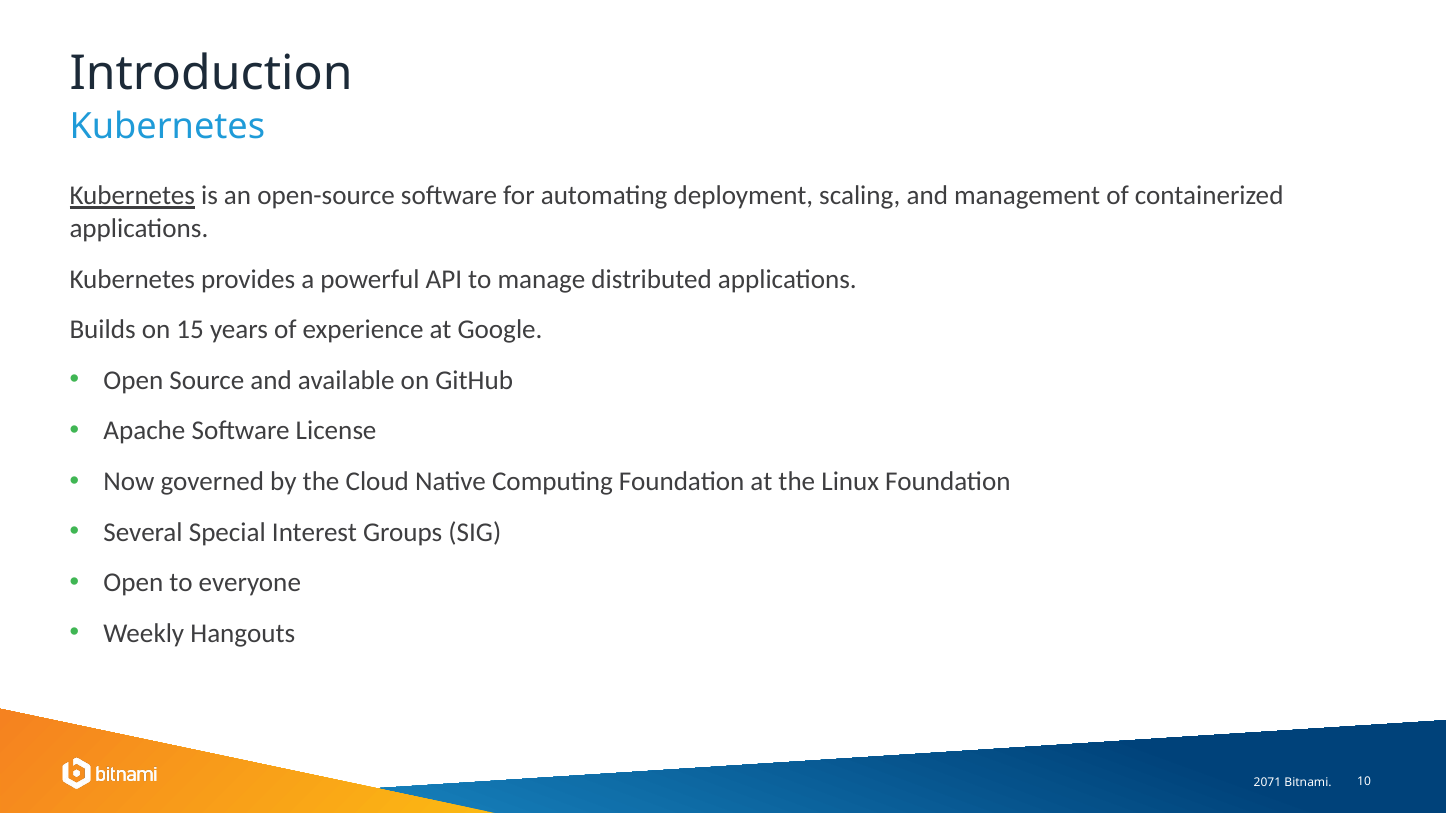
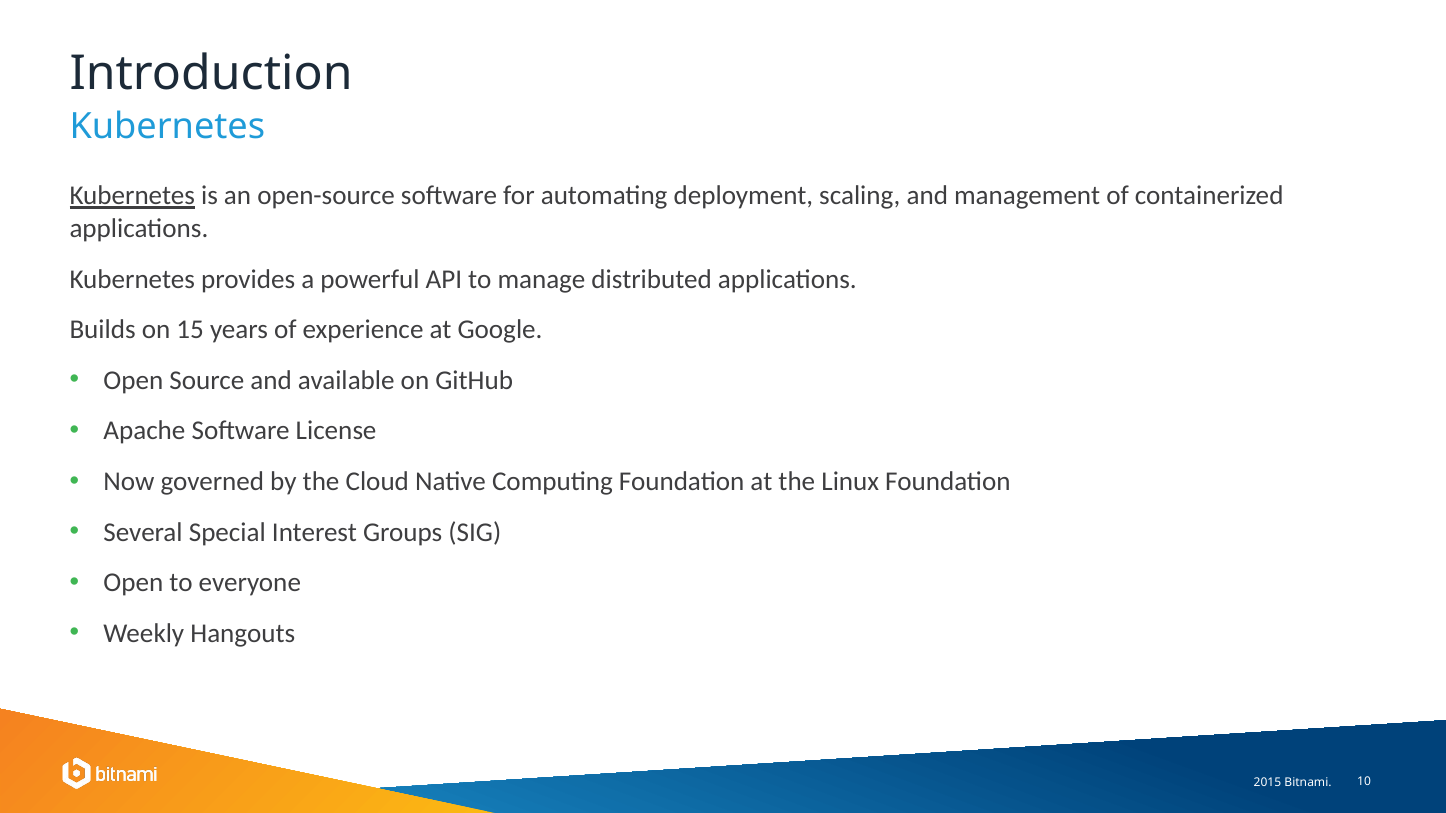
2071: 2071 -> 2015 (1267, 783)
